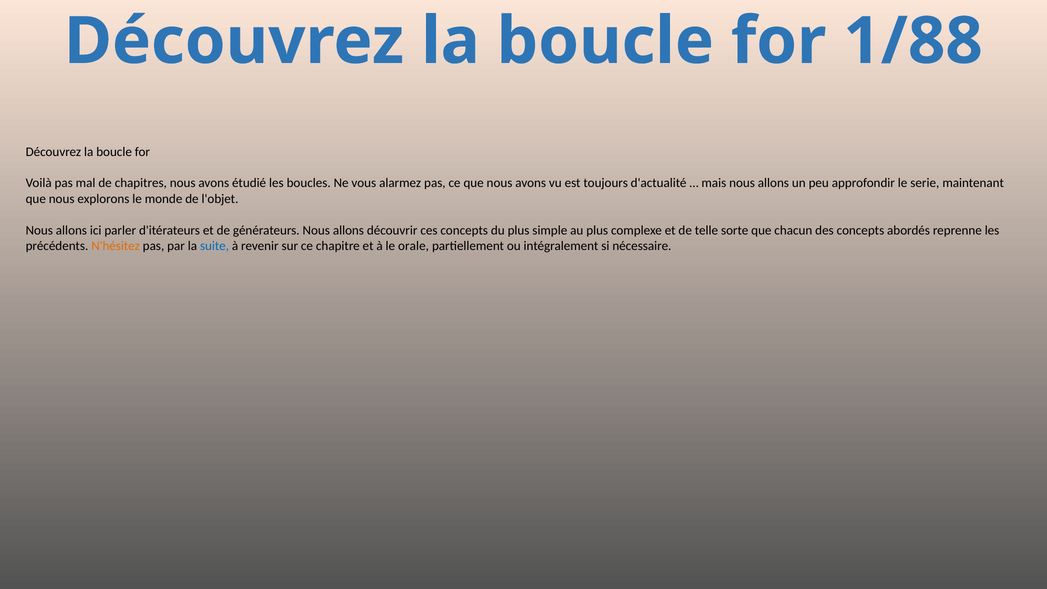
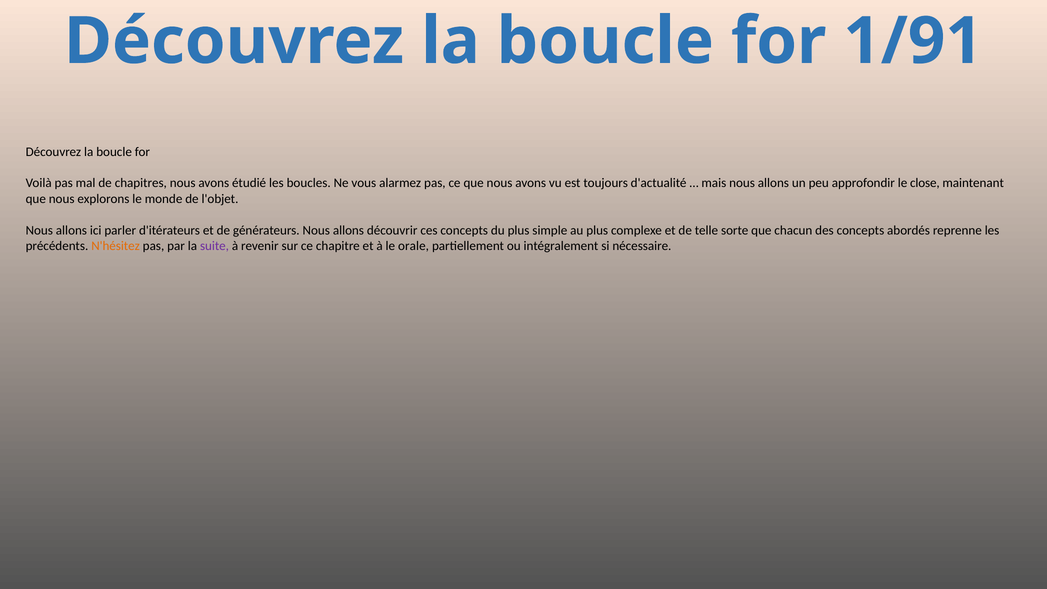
1/88: 1/88 -> 1/91 (913, 41)
serie: serie -> close (925, 183)
suite colour: blue -> purple (214, 246)
